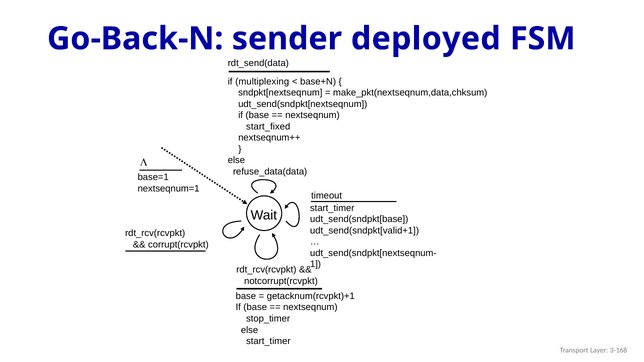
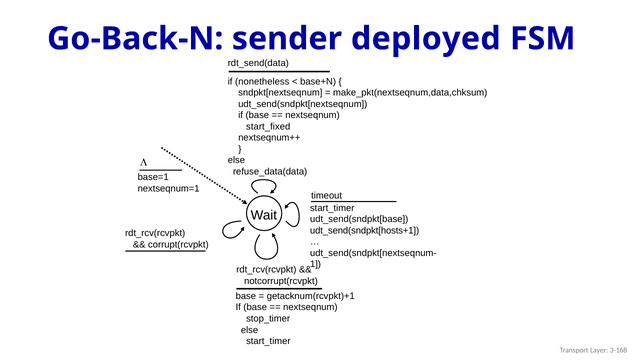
multiplexing: multiplexing -> nonetheless (262, 82)
udt_send(sndpkt[valid+1: udt_send(sndpkt[valid+1 -> udt_send(sndpkt[hosts+1 (365, 231)
